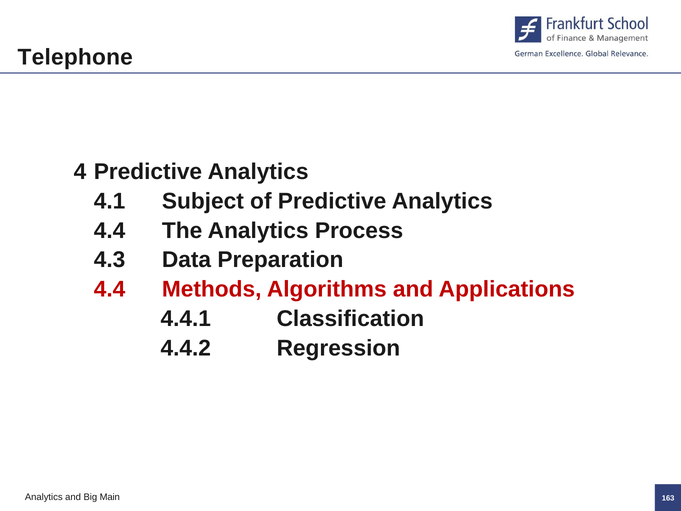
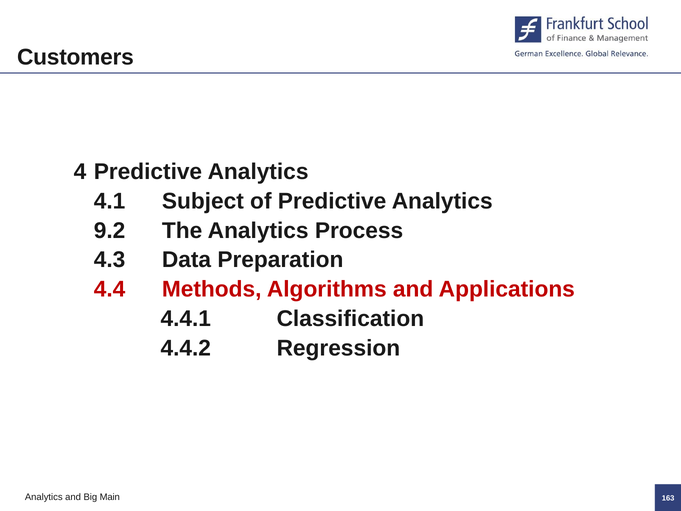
Telephone: Telephone -> Customers (75, 57)
4.4: 4.4 -> 9.2 (110, 231)
